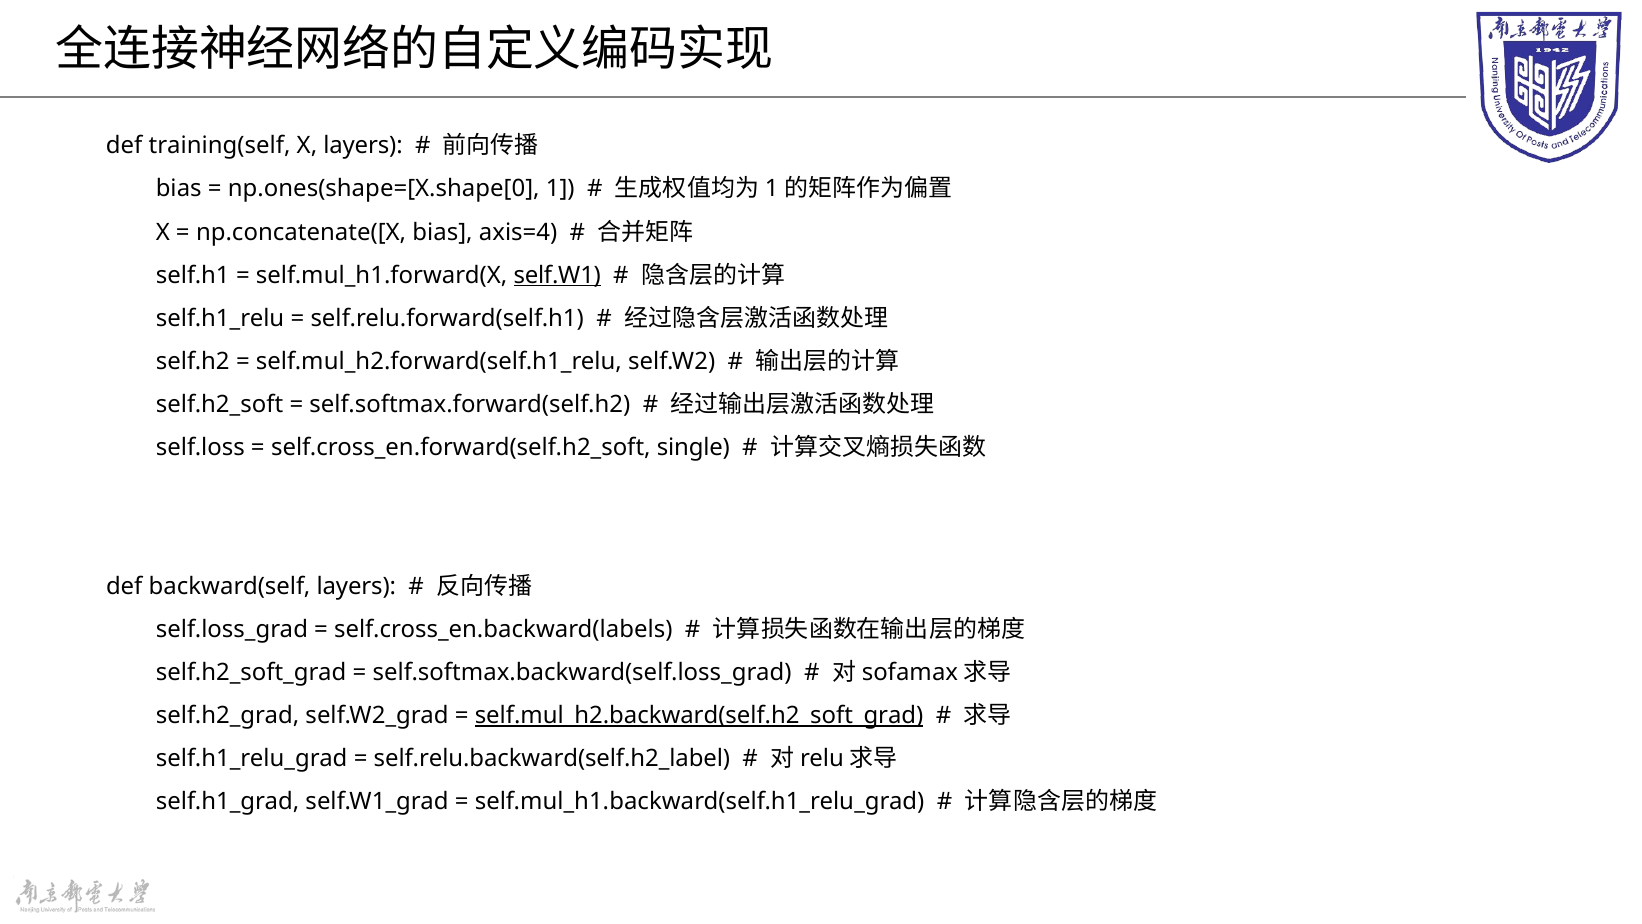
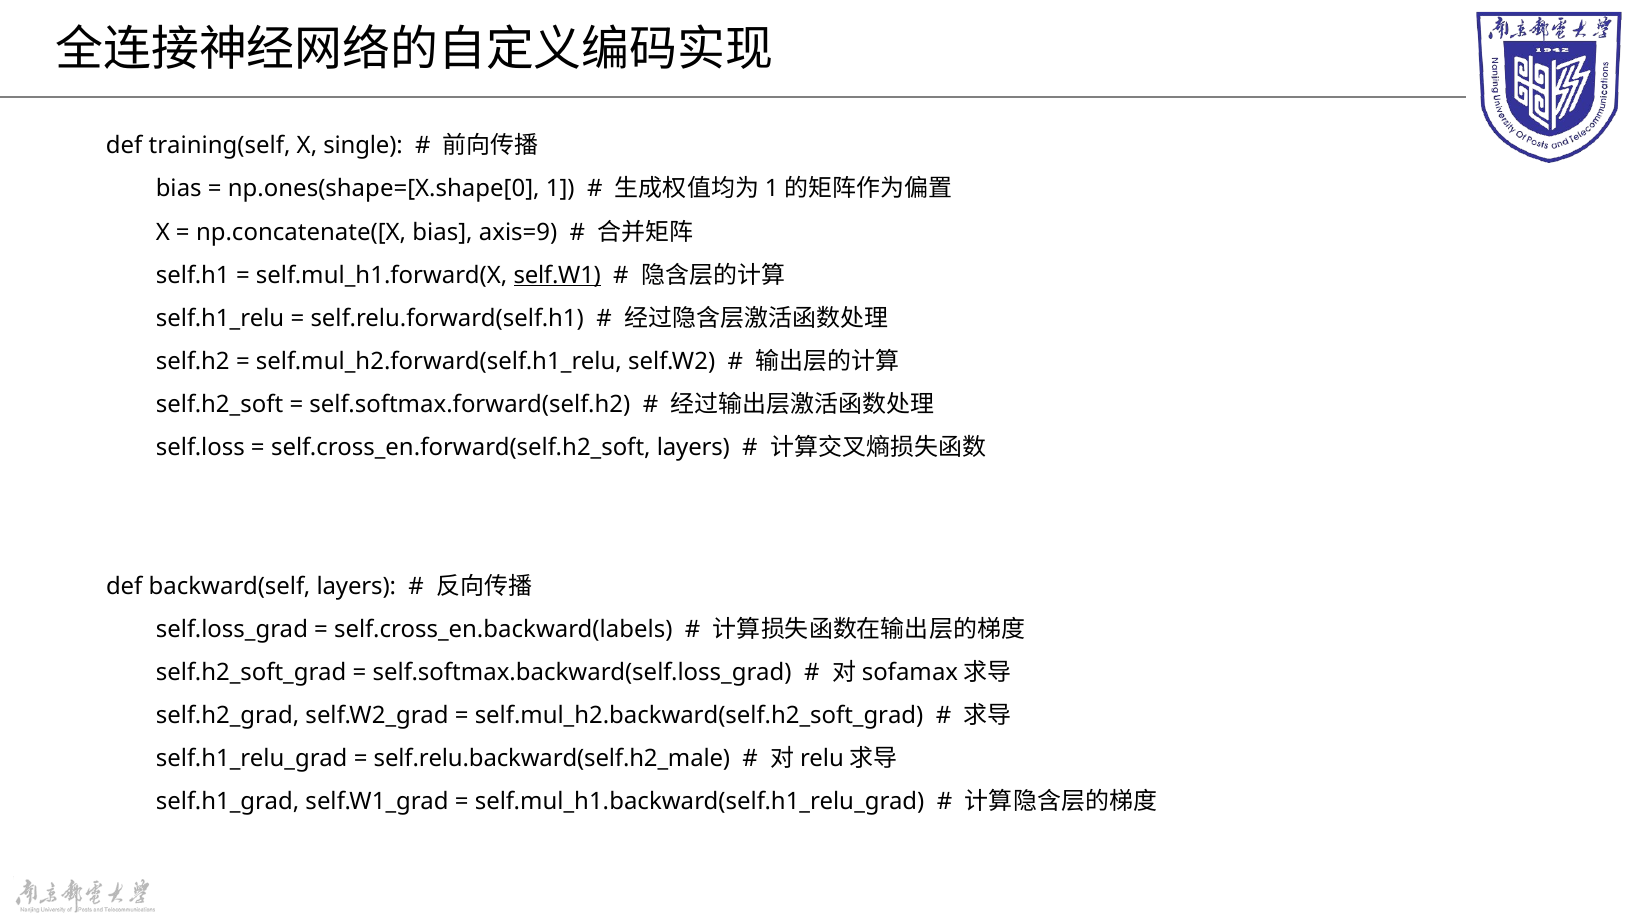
X layers: layers -> single (363, 146)
axis=4: axis=4 -> axis=9 (518, 232)
self.cross_en.forward(self.h2_soft single: single -> layers (693, 448)
self.mul_h2.backward(self.h2_soft_grad underline: present -> none (699, 715)
self.relu.backward(self.h2_label: self.relu.backward(self.h2_label -> self.relu.backward(self.h2_male (552, 759)
